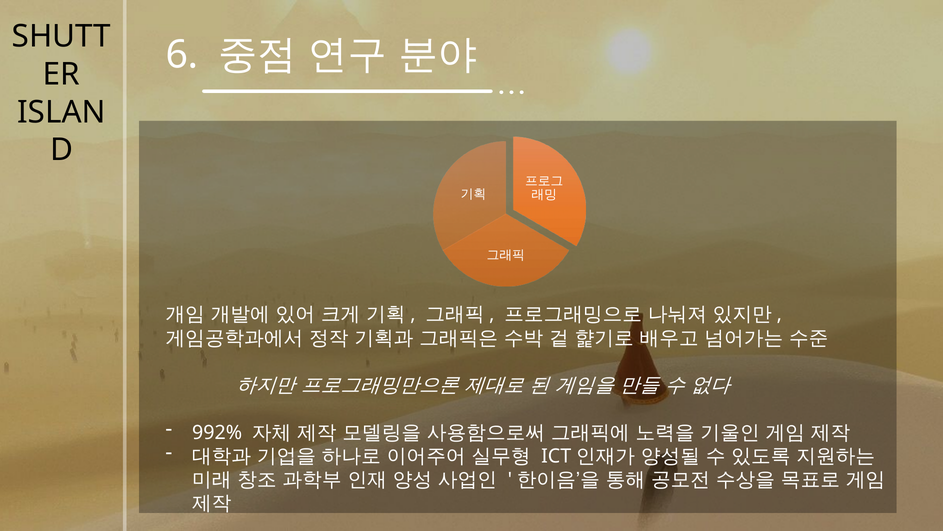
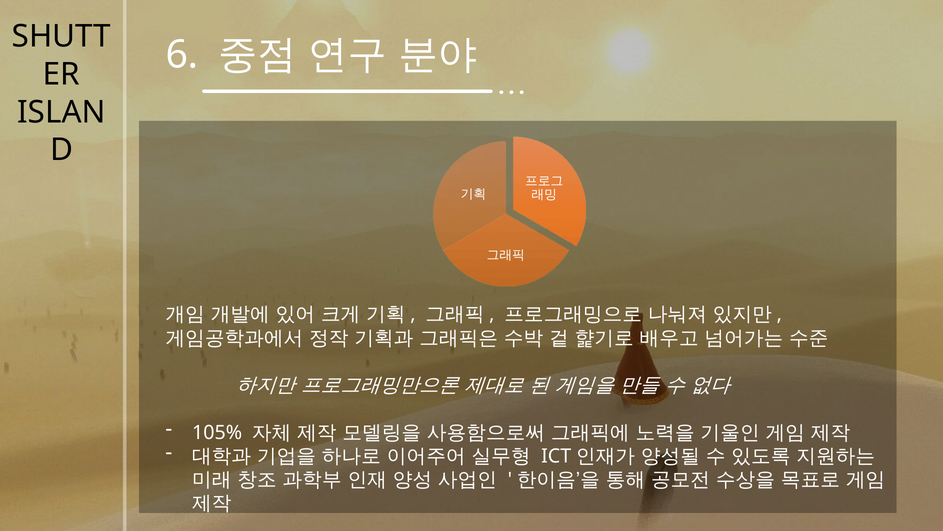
992%: 992% -> 105% (217, 432)
